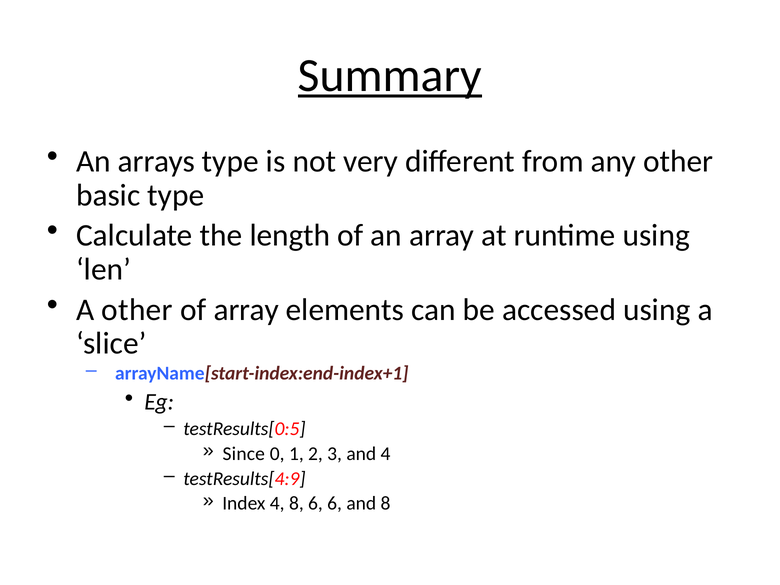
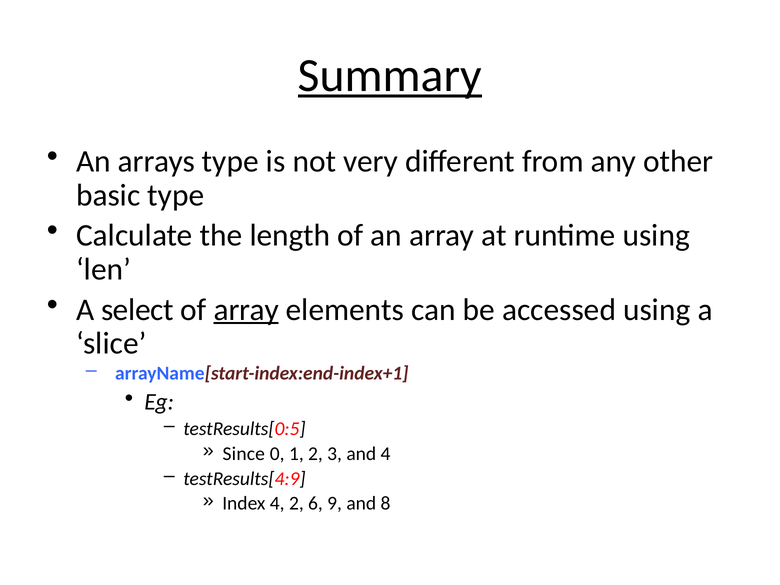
A other: other -> select (137, 310)
array underline: none -> present (246, 310)
4 8: 8 -> 2 (296, 504)
6 6: 6 -> 9 (335, 504)
